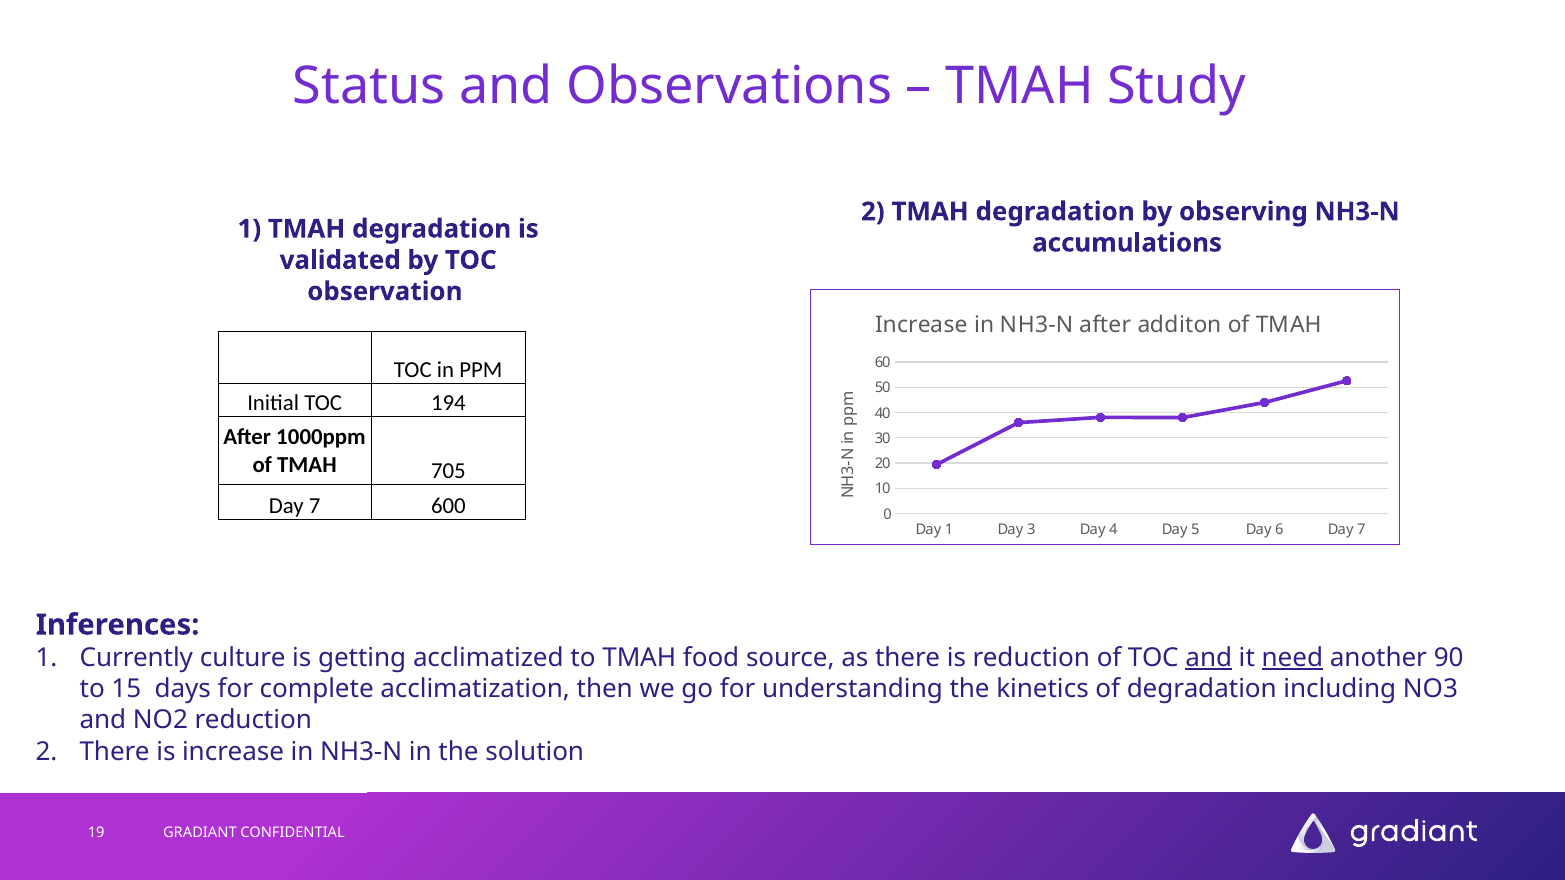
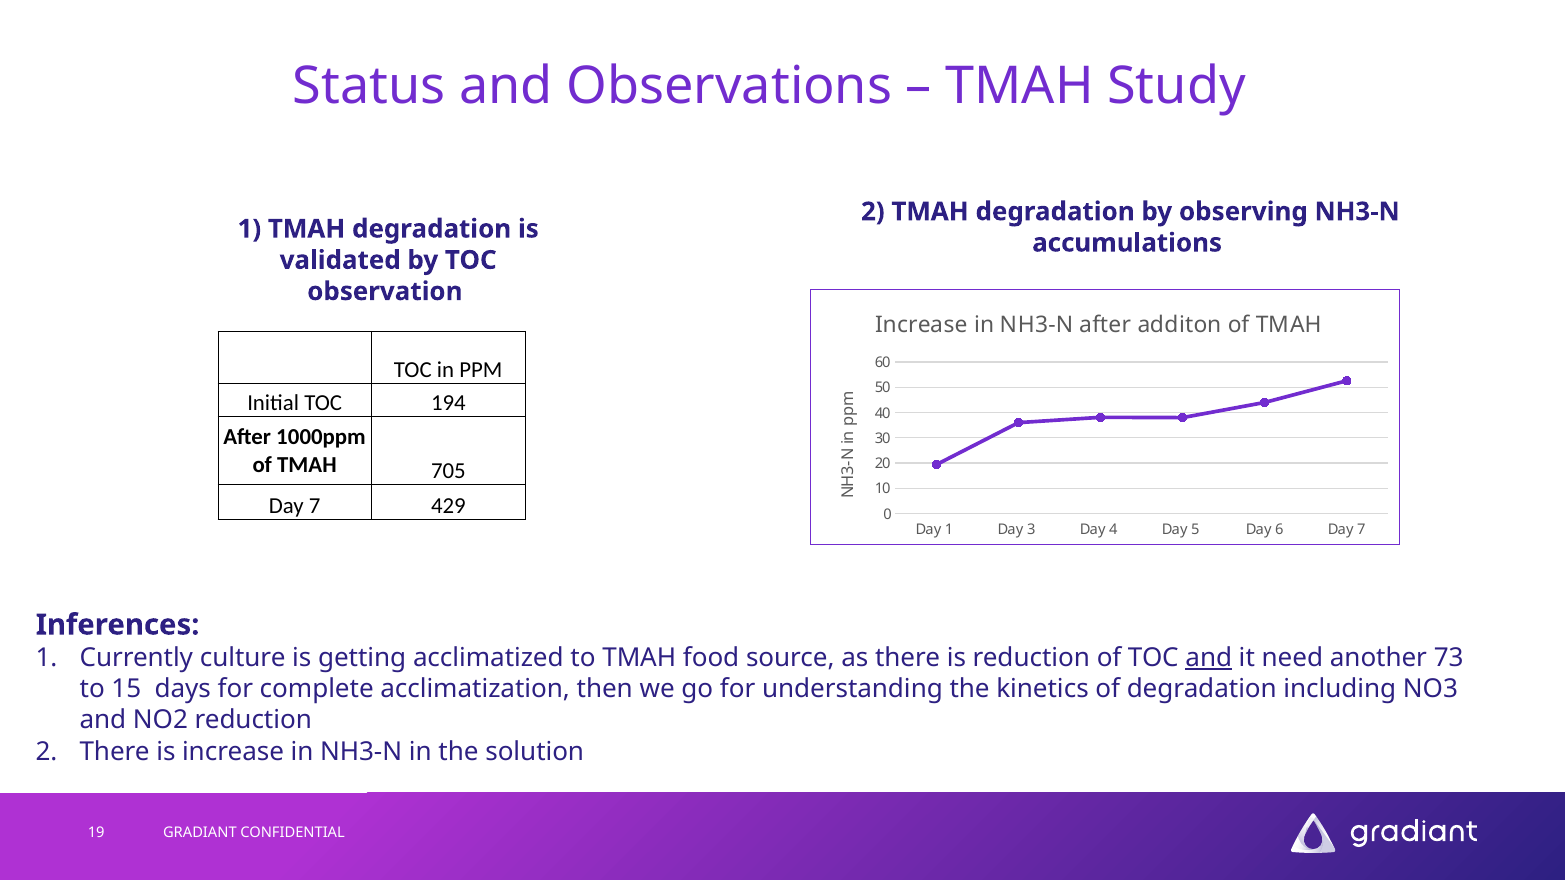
600: 600 -> 429 (448, 506)
need underline: present -> none (1292, 658)
90: 90 -> 73 (1449, 658)
